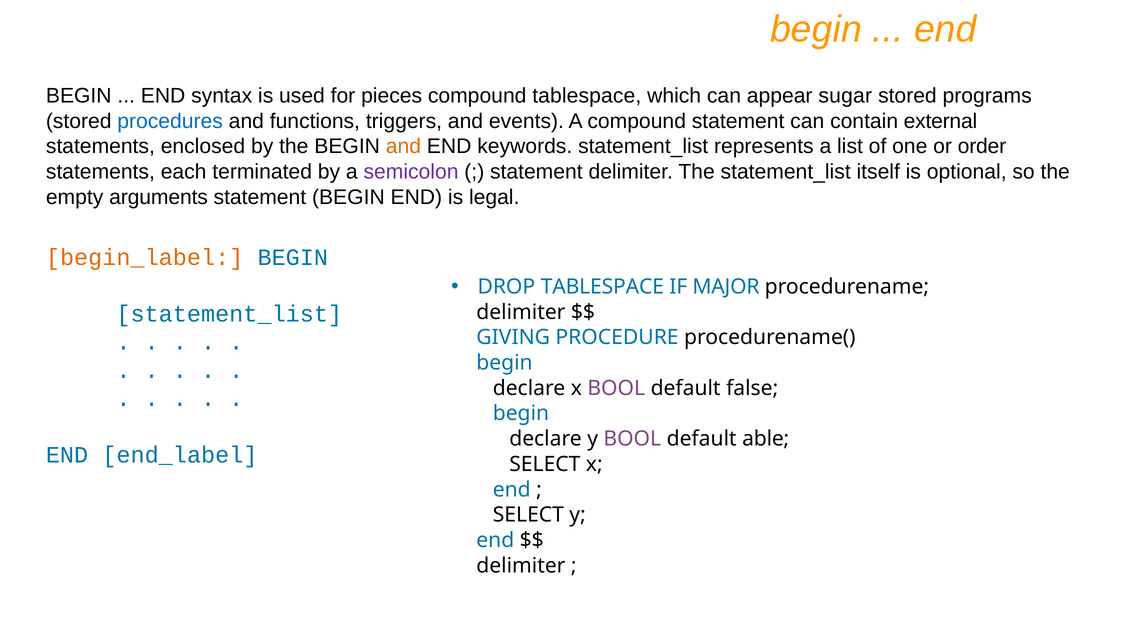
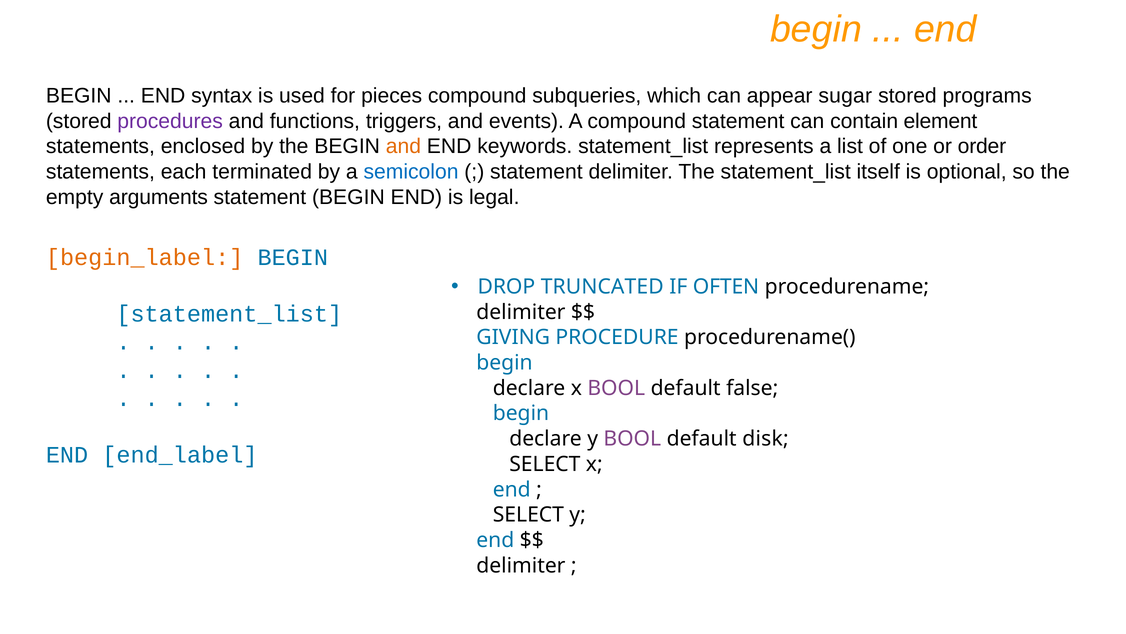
compound tablespace: tablespace -> subqueries (587, 96)
procedures colour: blue -> purple (170, 121)
external: external -> element (940, 121)
semicolon colour: purple -> blue (411, 172)
DROP TABLESPACE: TABLESPACE -> TRUNCATED (602, 286)
MAJOR: MAJOR -> OFTEN (726, 286)
able: able -> disk (766, 438)
